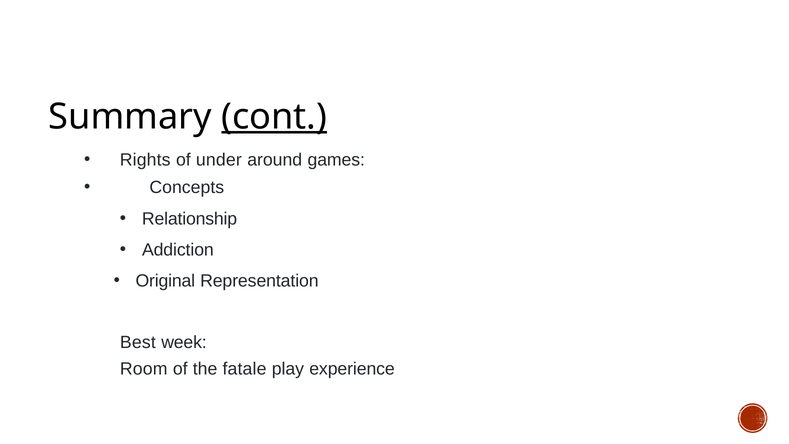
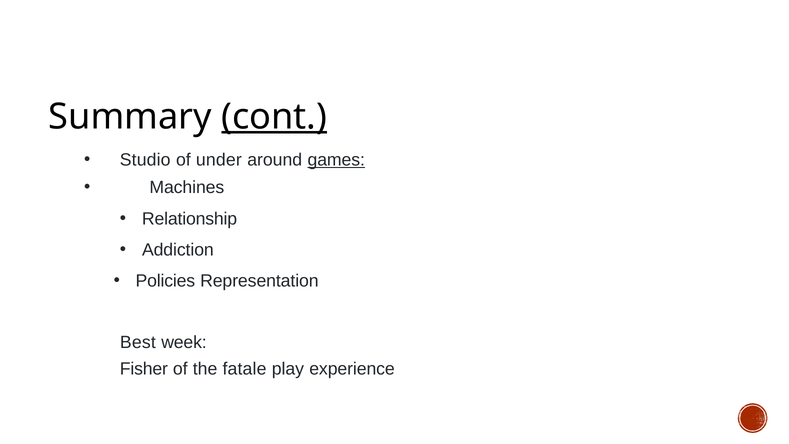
Rights: Rights -> Studio (145, 160)
games underline: none -> present (336, 160)
Concepts: Concepts -> Machines (187, 187)
Original: Original -> Policies (165, 281)
Room: Room -> Fisher (144, 369)
